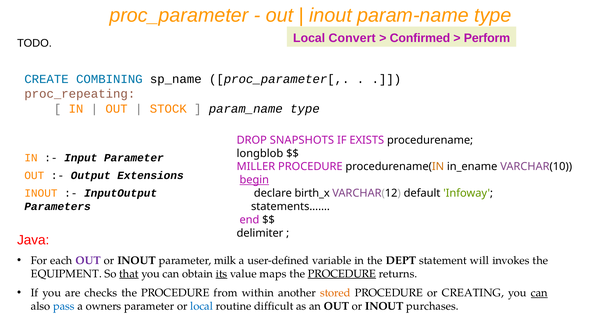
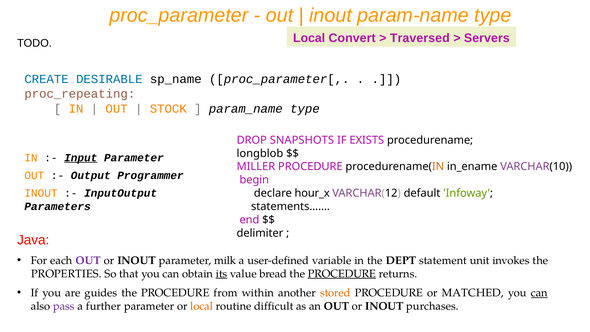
Confirmed: Confirmed -> Traversed (420, 38)
Perform: Perform -> Servers (487, 38)
COMBINING: COMBINING -> DESIRABLE (109, 79)
Input underline: none -> present (81, 158)
Extensions: Extensions -> Programmer (150, 175)
begin underline: present -> none (254, 180)
birth_x: birth_x -> hour_x (312, 193)
will: will -> unit (480, 260)
EQUIPMENT: EQUIPMENT -> PROPERTIES (66, 274)
that underline: present -> none (129, 274)
maps: maps -> bread (273, 274)
checks: checks -> guides (101, 293)
CREATING: CREATING -> MATCHED (473, 293)
pass colour: blue -> purple (64, 306)
owners: owners -> further (103, 306)
local colour: blue -> orange (202, 306)
